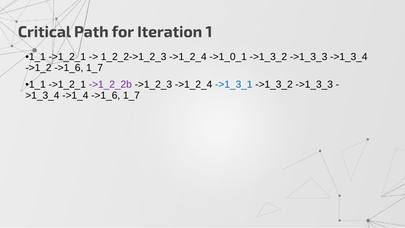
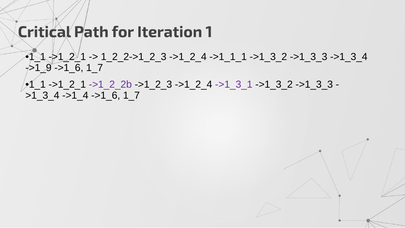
->1_0_1: ->1_0_1 -> ->1_1_1 (228, 57)
->1_2: ->1_2 -> ->1_9 (38, 68)
->1_3_1 colour: blue -> purple (234, 84)
